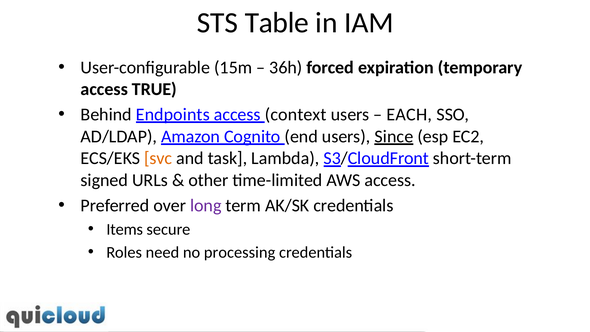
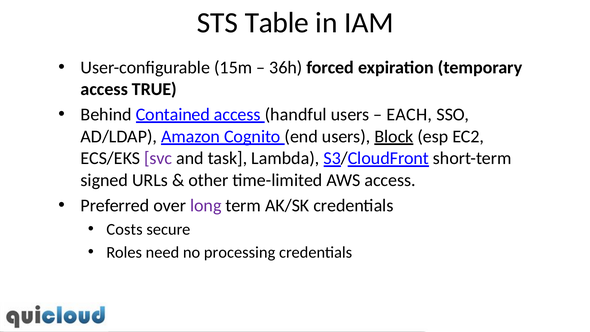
Endpoints: Endpoints -> Contained (173, 114)
context: context -> handful (296, 114)
Since: Since -> Block (394, 136)
svc colour: orange -> purple (158, 158)
Items: Items -> Costs (124, 229)
